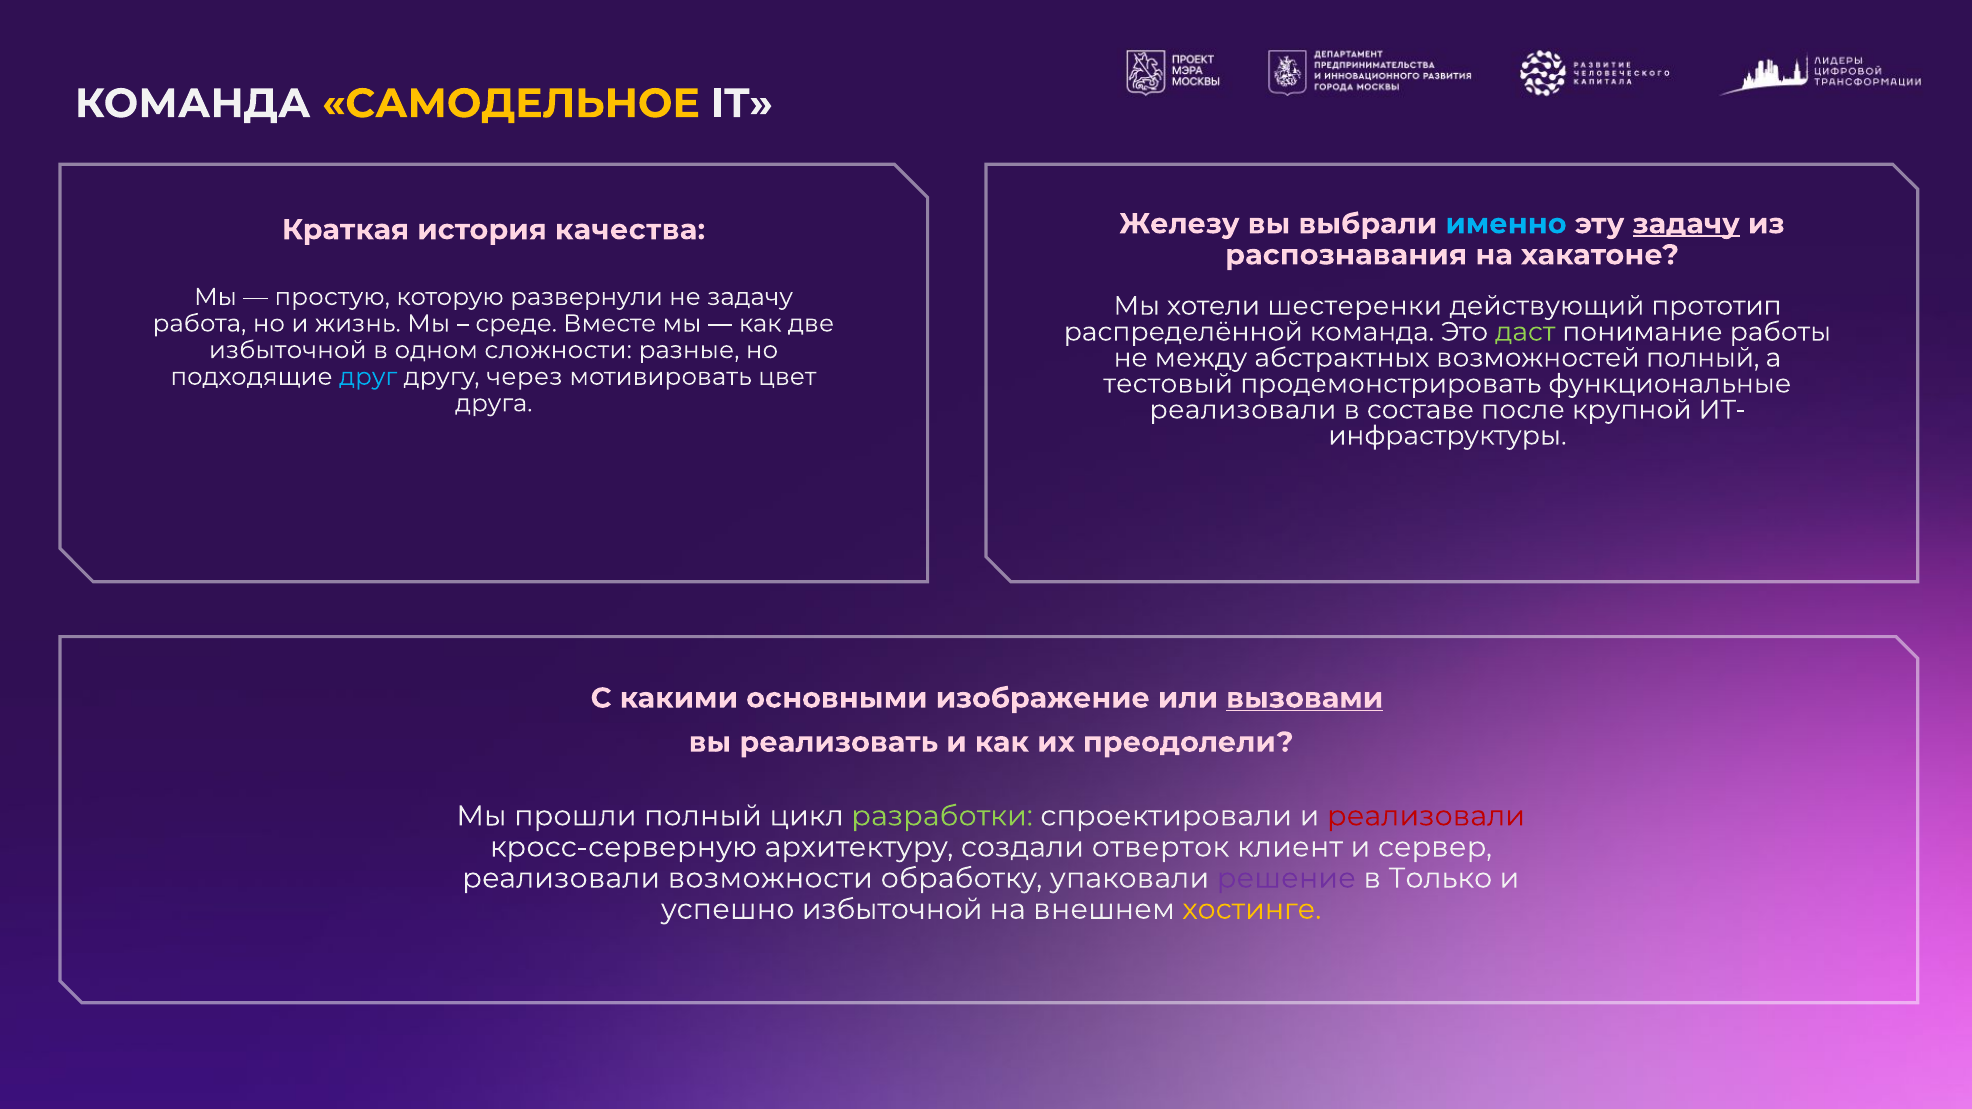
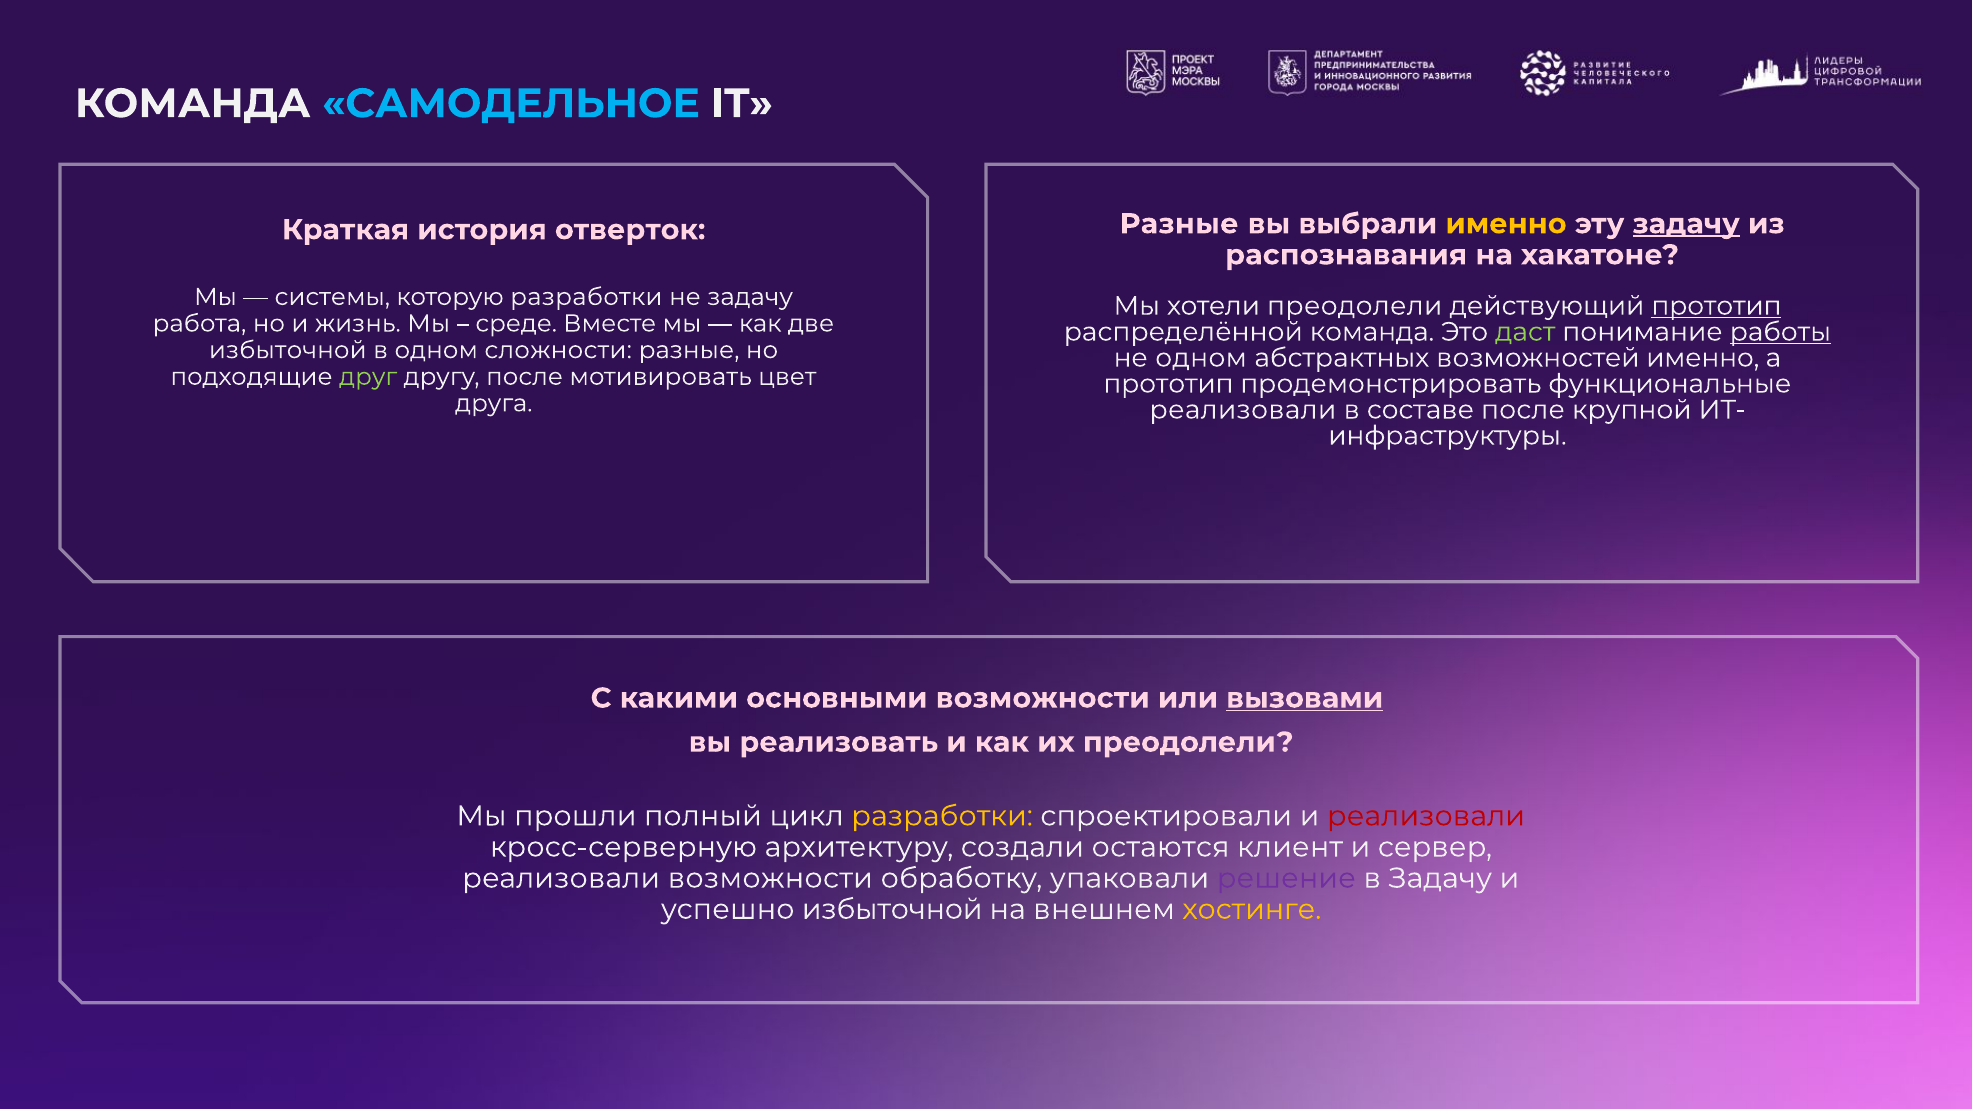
САМОДЕЛЬНОЕ colour: yellow -> light blue (511, 104)
Железу: Железу -> Разные (1179, 224)
именно colour: light blue -> yellow (1506, 224)
качества: качества -> отверток (630, 230)
простую: простую -> системы (332, 297)
которую развернули: развернули -> разработки (586, 297)
хотели шестеренки: шестеренки -> преодолели (1355, 306)
прототип underline: none -> present (1716, 306)
работы underline: none -> present (1780, 332)
не между: между -> одном (1201, 358)
возможностей полный: полный -> именно (1703, 358)
друг colour: light blue -> light green (368, 377)
другу через: через -> после (525, 377)
тестовый: тестовый -> прототип (1168, 384)
основными изображение: изображение -> возможности (1043, 698)
разработки colour: light green -> yellow (942, 816)
отверток: отверток -> остаются (1161, 847)
в Только: Только -> Задачу (1440, 878)
